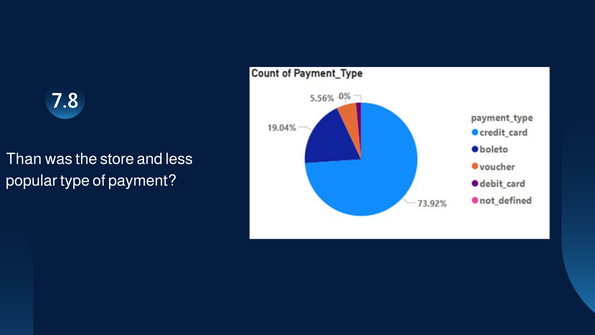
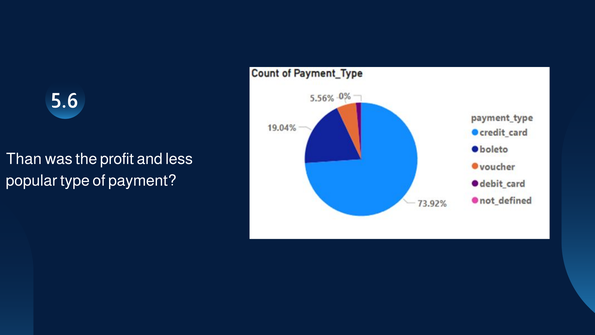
7.8: 7.8 -> 5.6 (65, 101)
store: store -> profit (117, 159)
